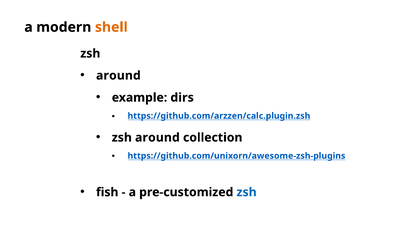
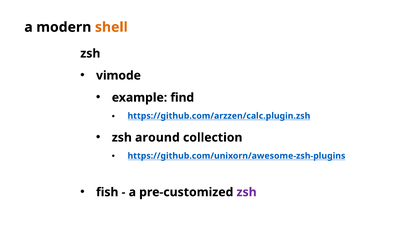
around: around -> vimode (118, 76)
dirs: dirs -> find (182, 98)
zsh colour: blue -> purple (247, 192)
